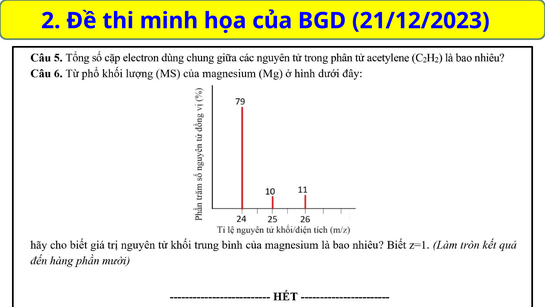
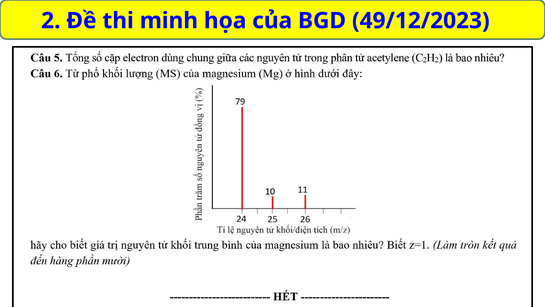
21/12/2023: 21/12/2023 -> 49/12/2023 (421, 21)
